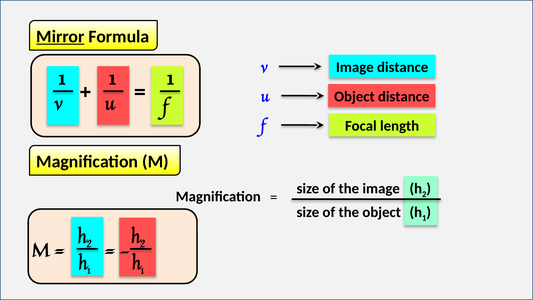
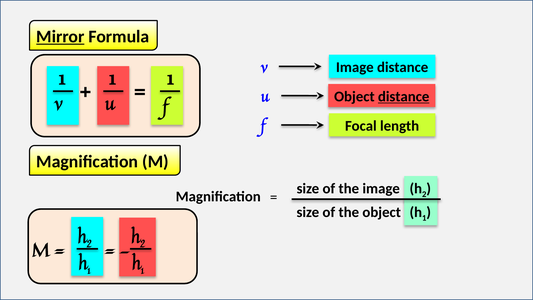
distance underline: none -> present (404, 97)
